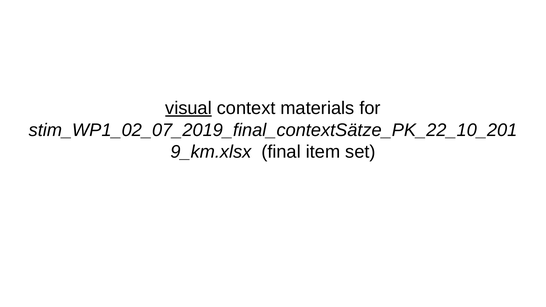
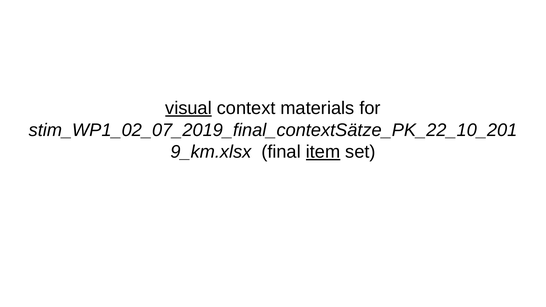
item underline: none -> present (323, 152)
